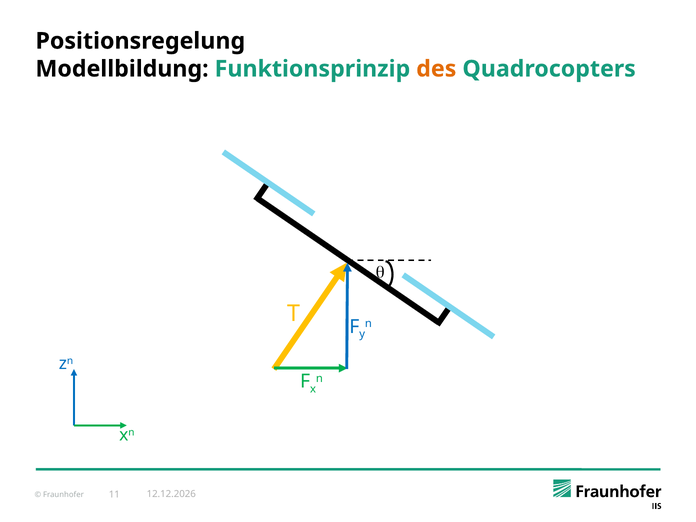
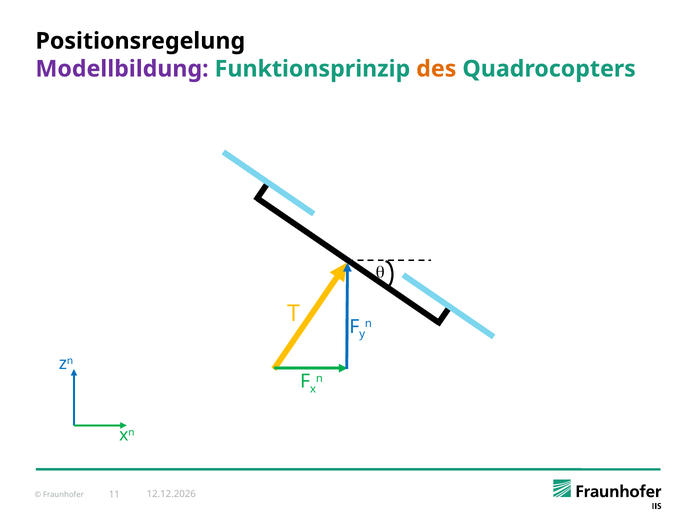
Modellbildung colour: black -> purple (122, 69)
